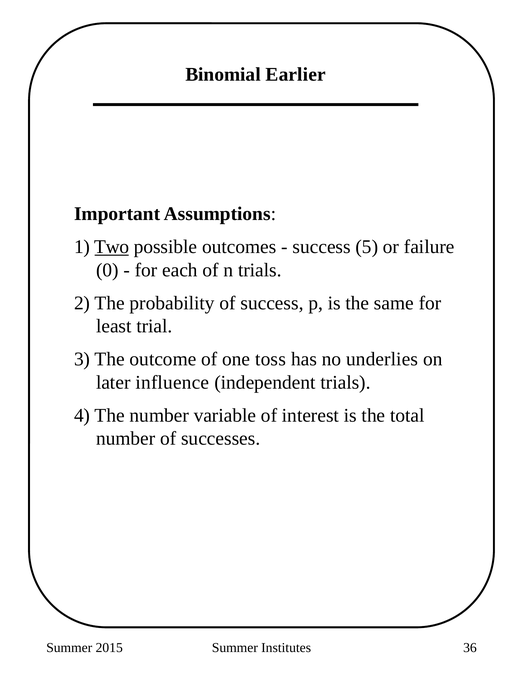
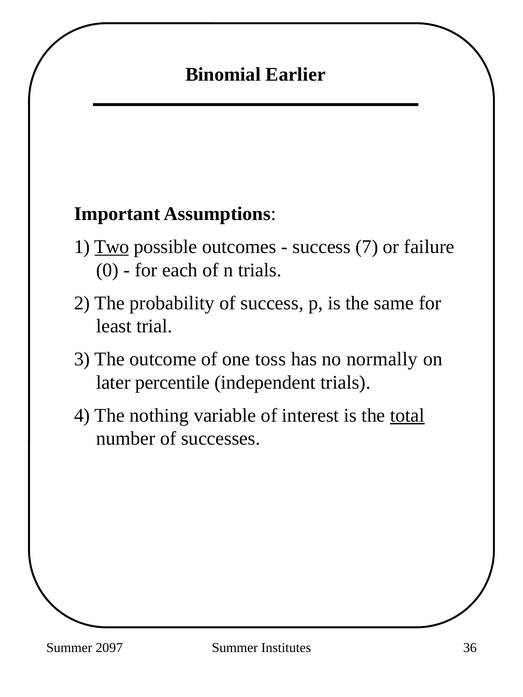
5: 5 -> 7 (367, 247)
underlies: underlies -> normally (382, 359)
influence: influence -> percentile (173, 383)
The number: number -> nothing (159, 416)
total underline: none -> present (407, 416)
2015: 2015 -> 2097 (109, 648)
